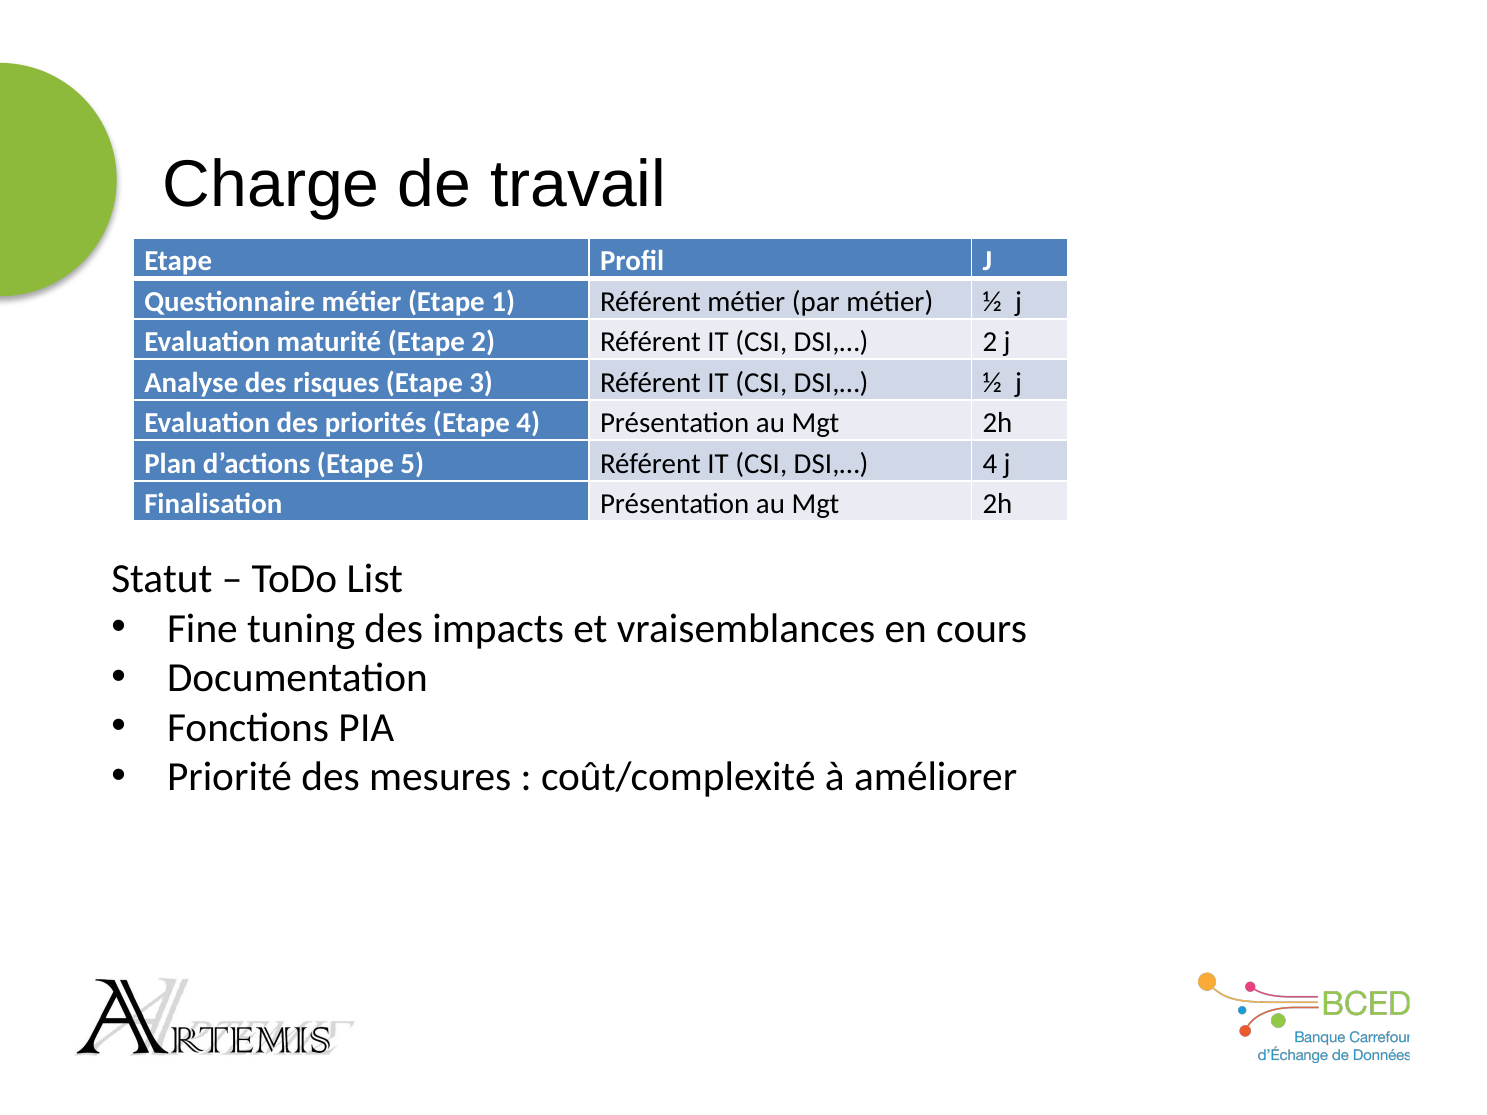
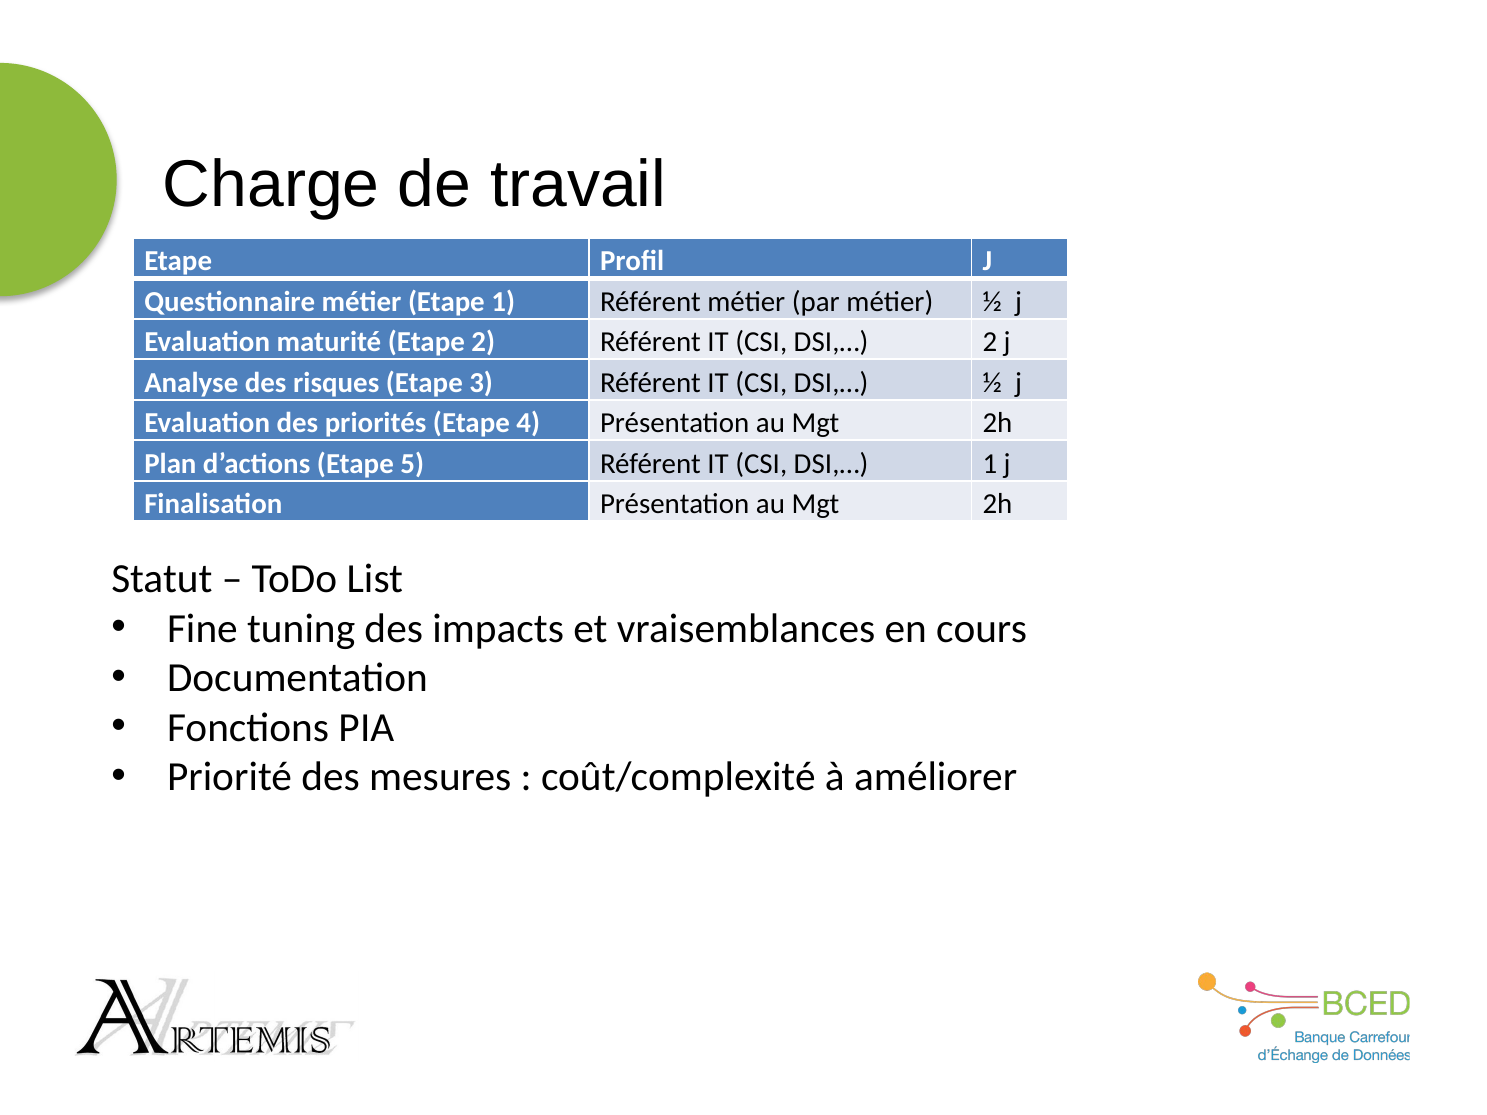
DSI,… 4: 4 -> 1 (990, 464)
